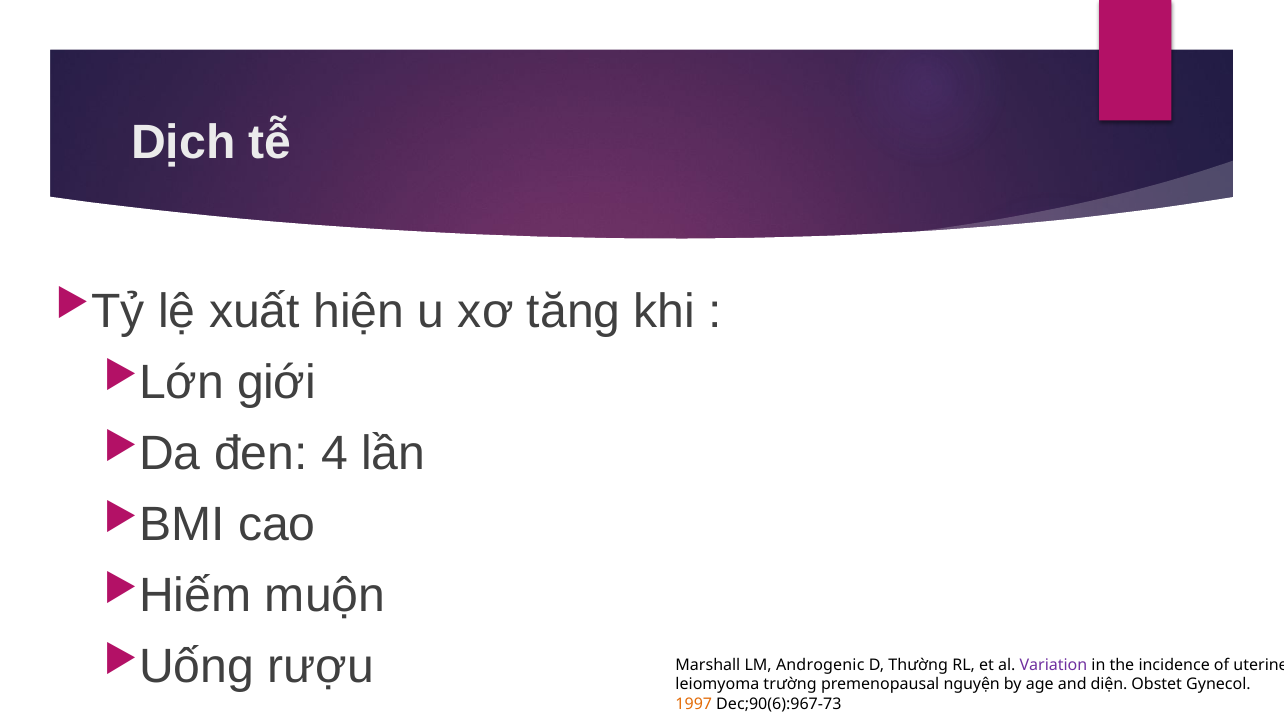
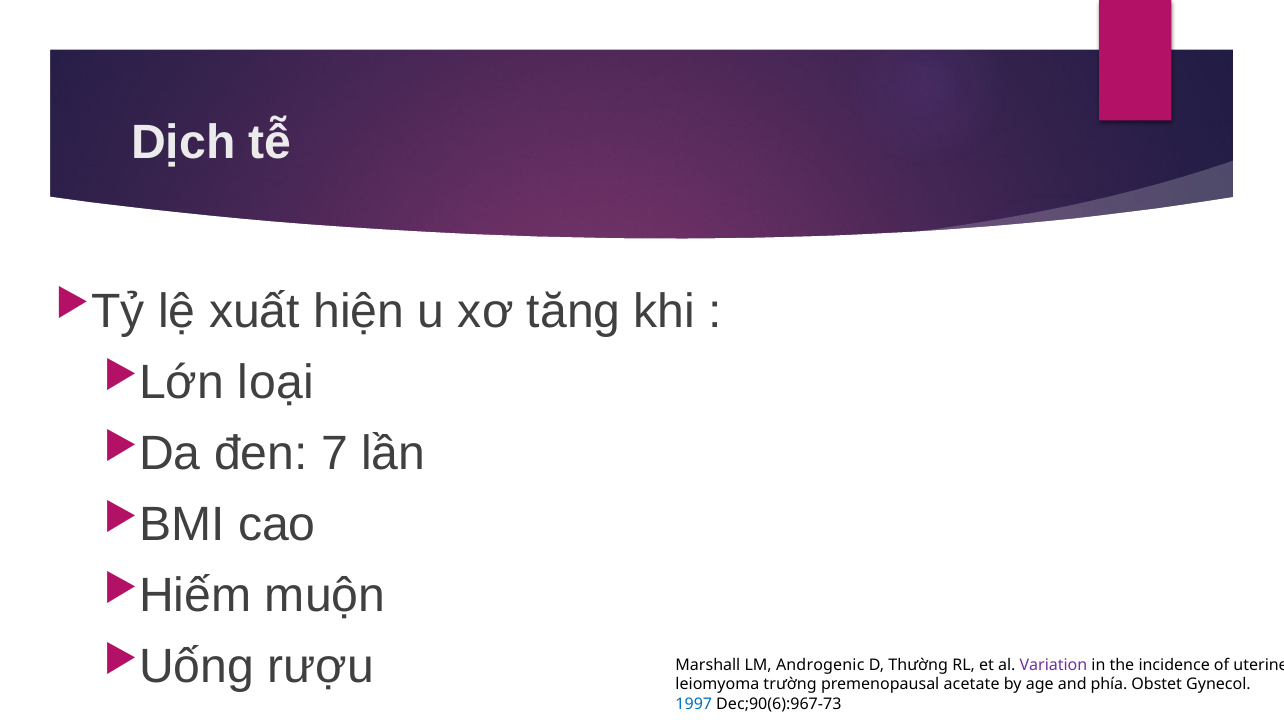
giới: giới -> loại (276, 382)
4: 4 -> 7 (334, 454)
nguyện: nguyện -> acetate (972, 685)
diện: diện -> phía (1109, 685)
1997 colour: orange -> blue (694, 704)
